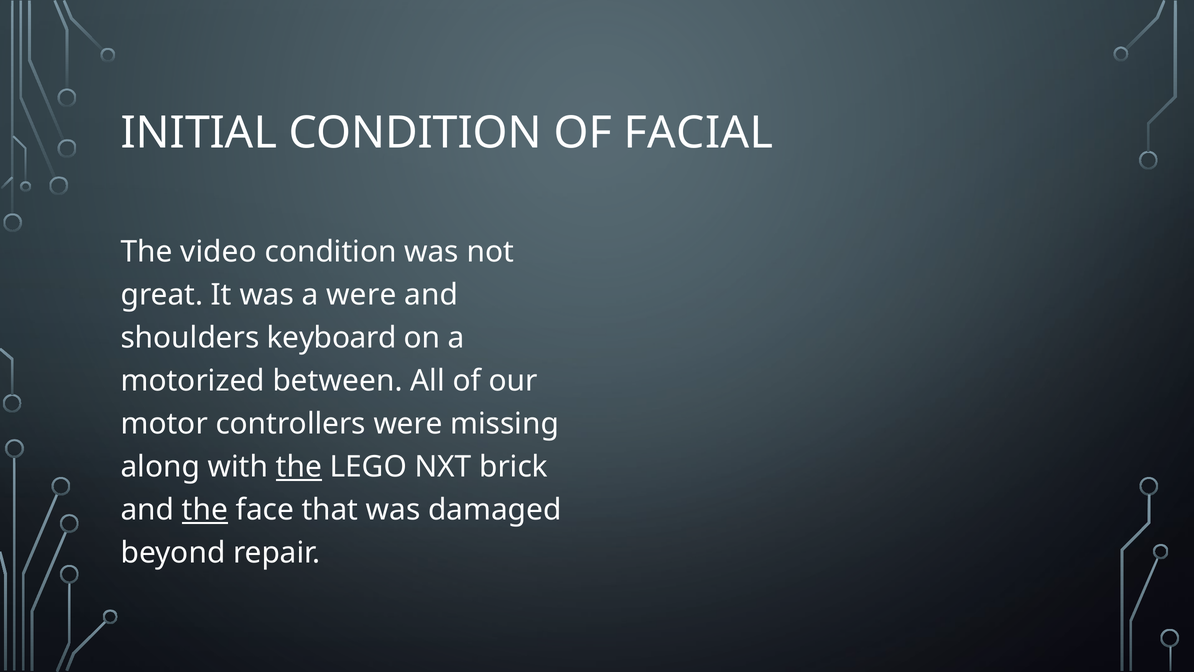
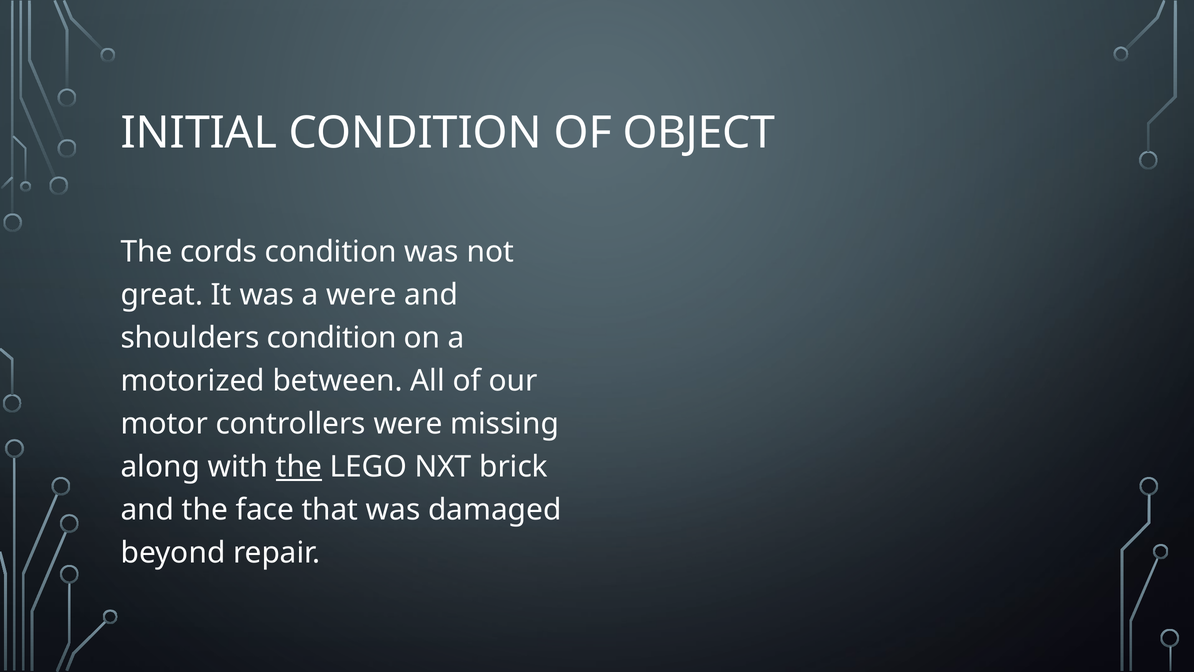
FACIAL: FACIAL -> OBJECT (699, 133)
video: video -> cords (219, 252)
shoulders keyboard: keyboard -> condition (332, 338)
the underline: present -> none (205, 510)
